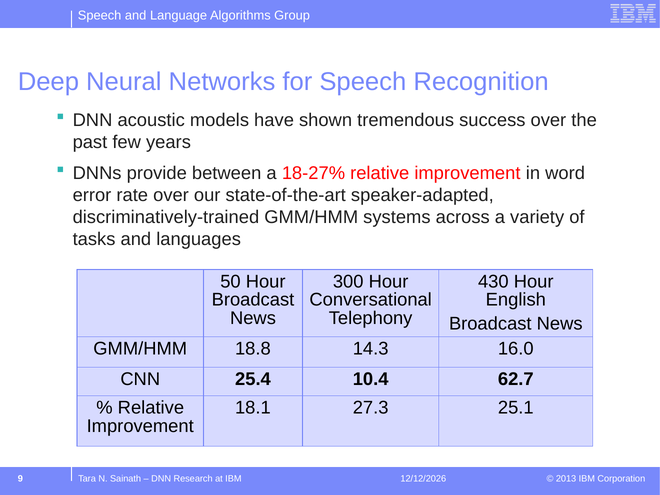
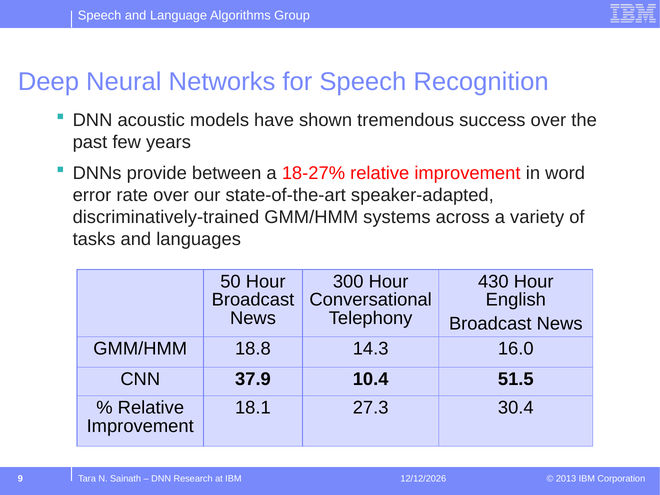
25.4: 25.4 -> 37.9 (253, 379)
62.7: 62.7 -> 51.5 (516, 379)
25.1: 25.1 -> 30.4 (516, 408)
